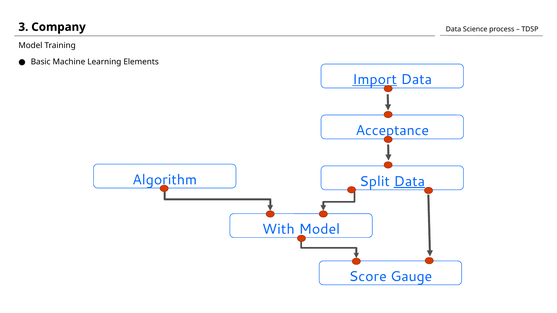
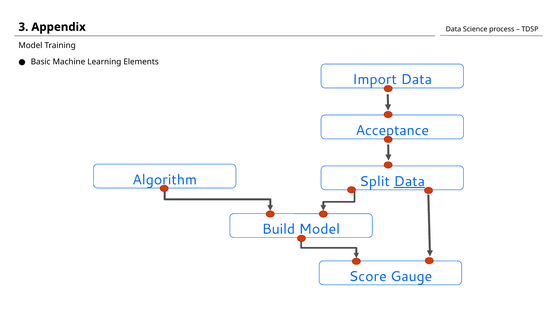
Company: Company -> Appendix (59, 27)
Import underline: present -> none (375, 80)
With: With -> Build (279, 229)
